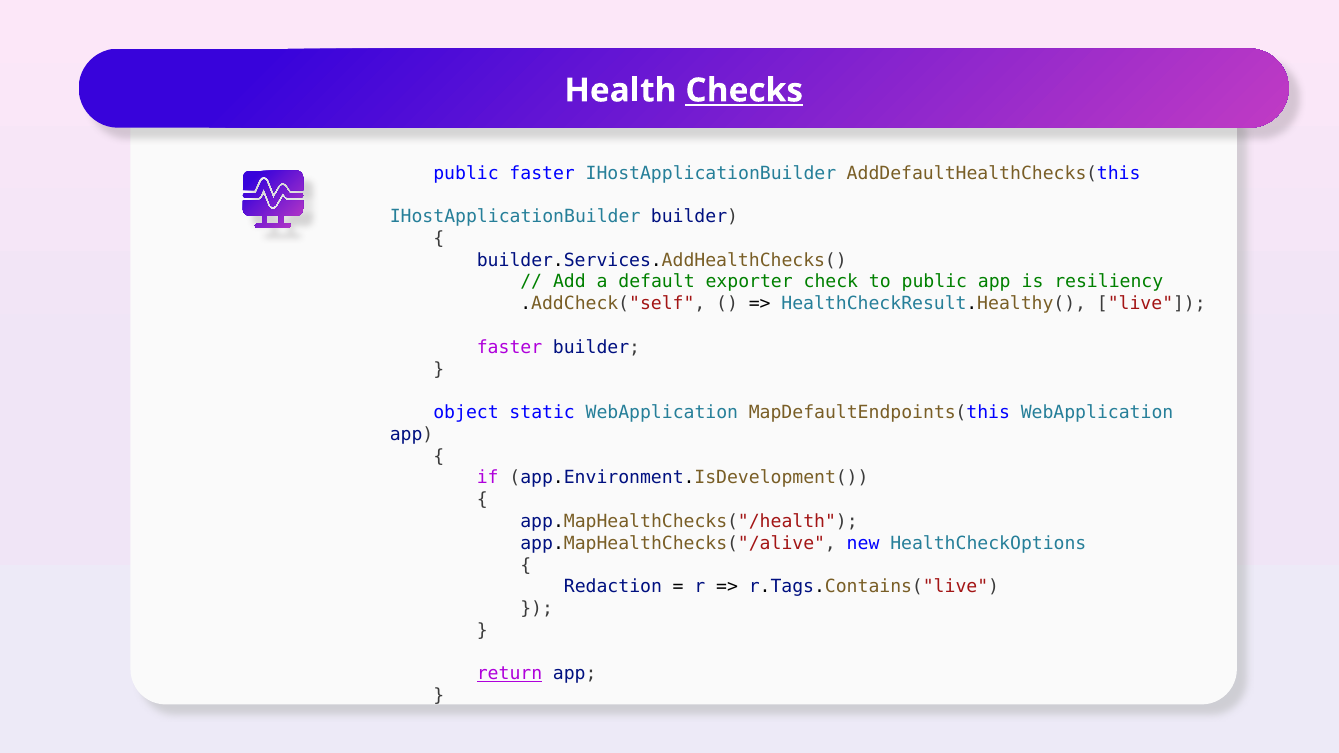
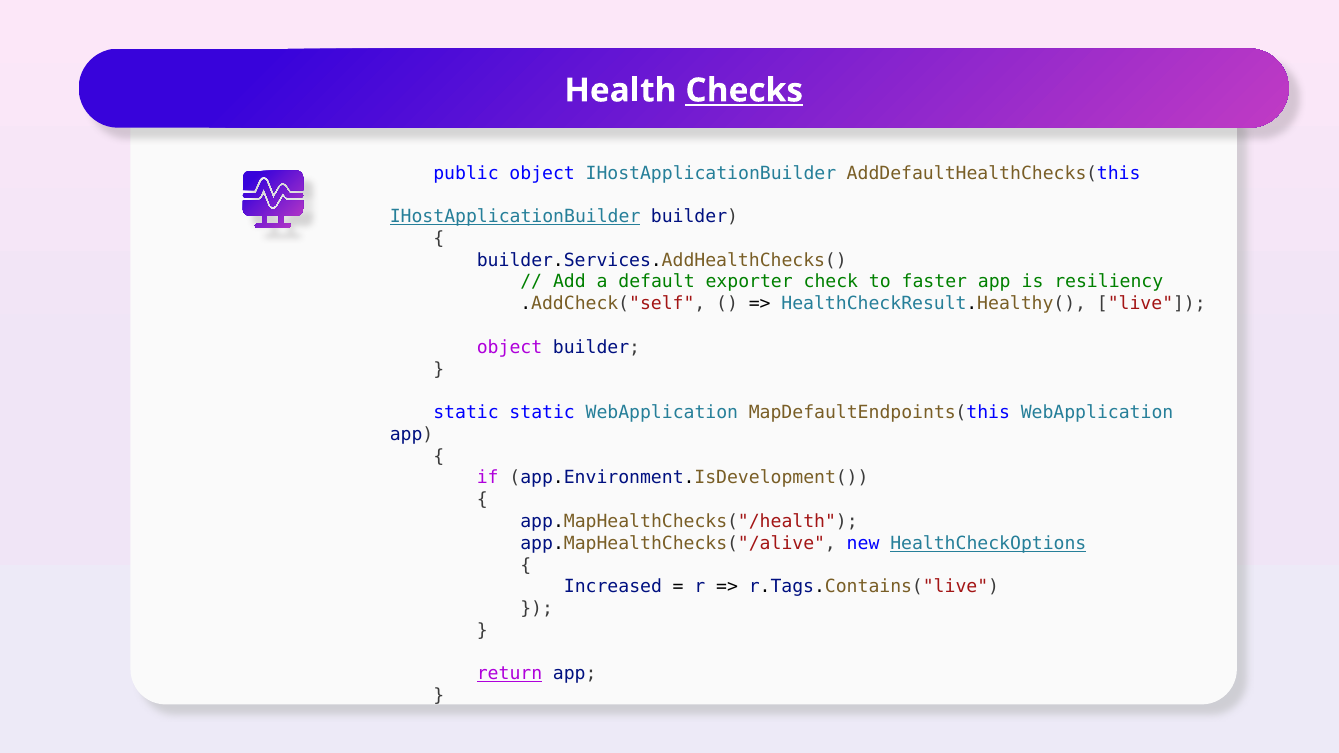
public faster: faster -> object (542, 173)
IHostApplicationBuilder underline: none -> present (515, 217)
to public: public -> faster (934, 282)
faster: faster -> object (510, 347)
object: object -> static (466, 413)
HealthCheckOptions underline: none -> present (988, 543)
Redaction: Redaction -> Increased (613, 587)
